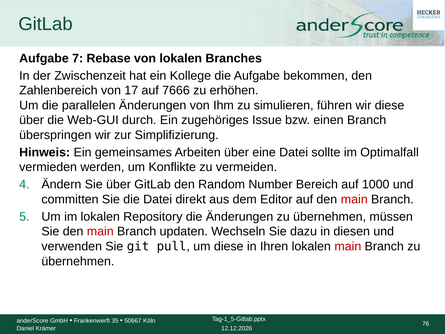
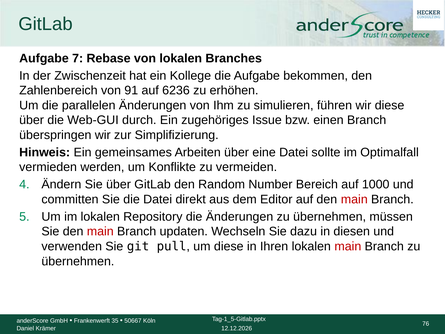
17: 17 -> 91 (131, 90)
7666: 7666 -> 6236 (176, 90)
